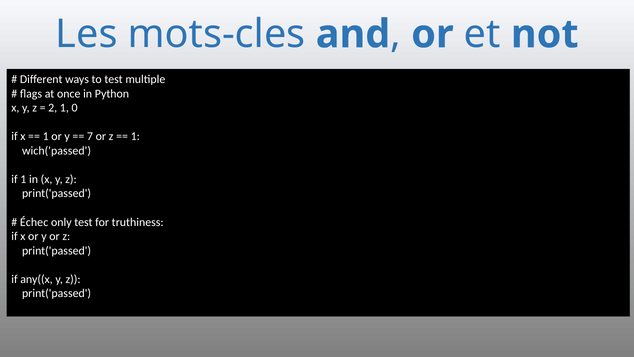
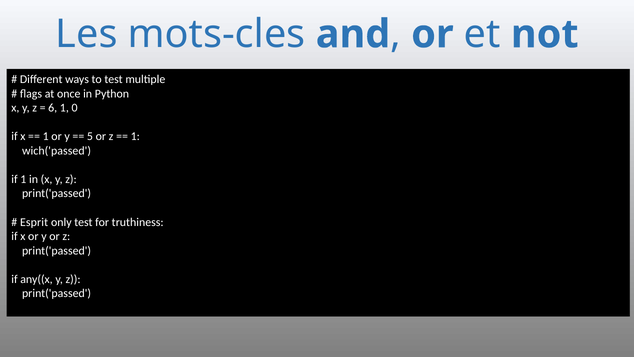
2: 2 -> 6 (53, 108)
7: 7 -> 5 (90, 136)
Échec: Échec -> Esprit (34, 222)
